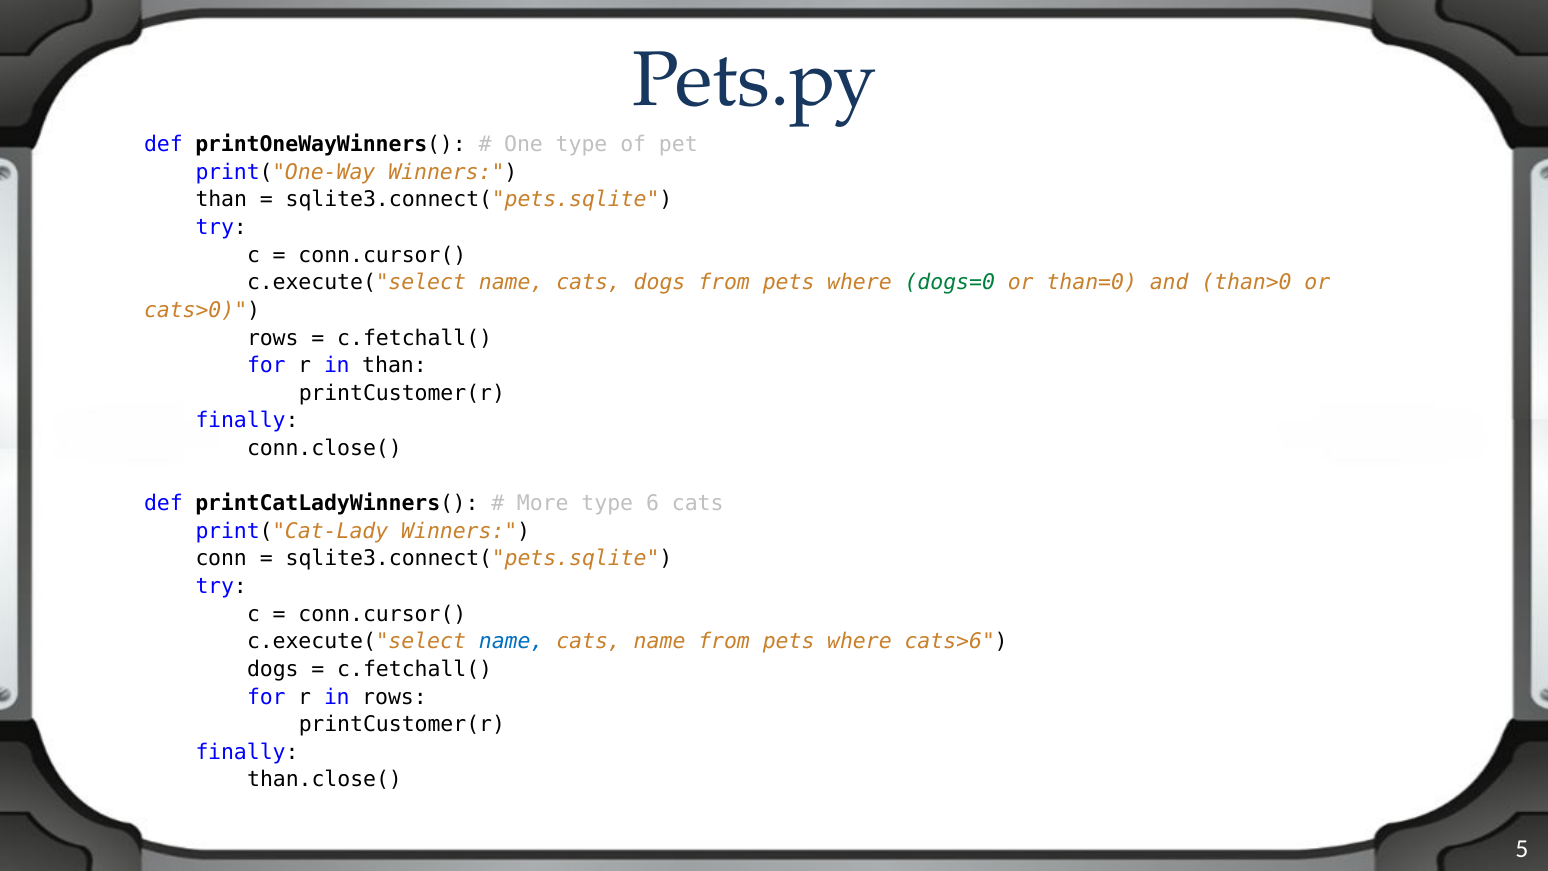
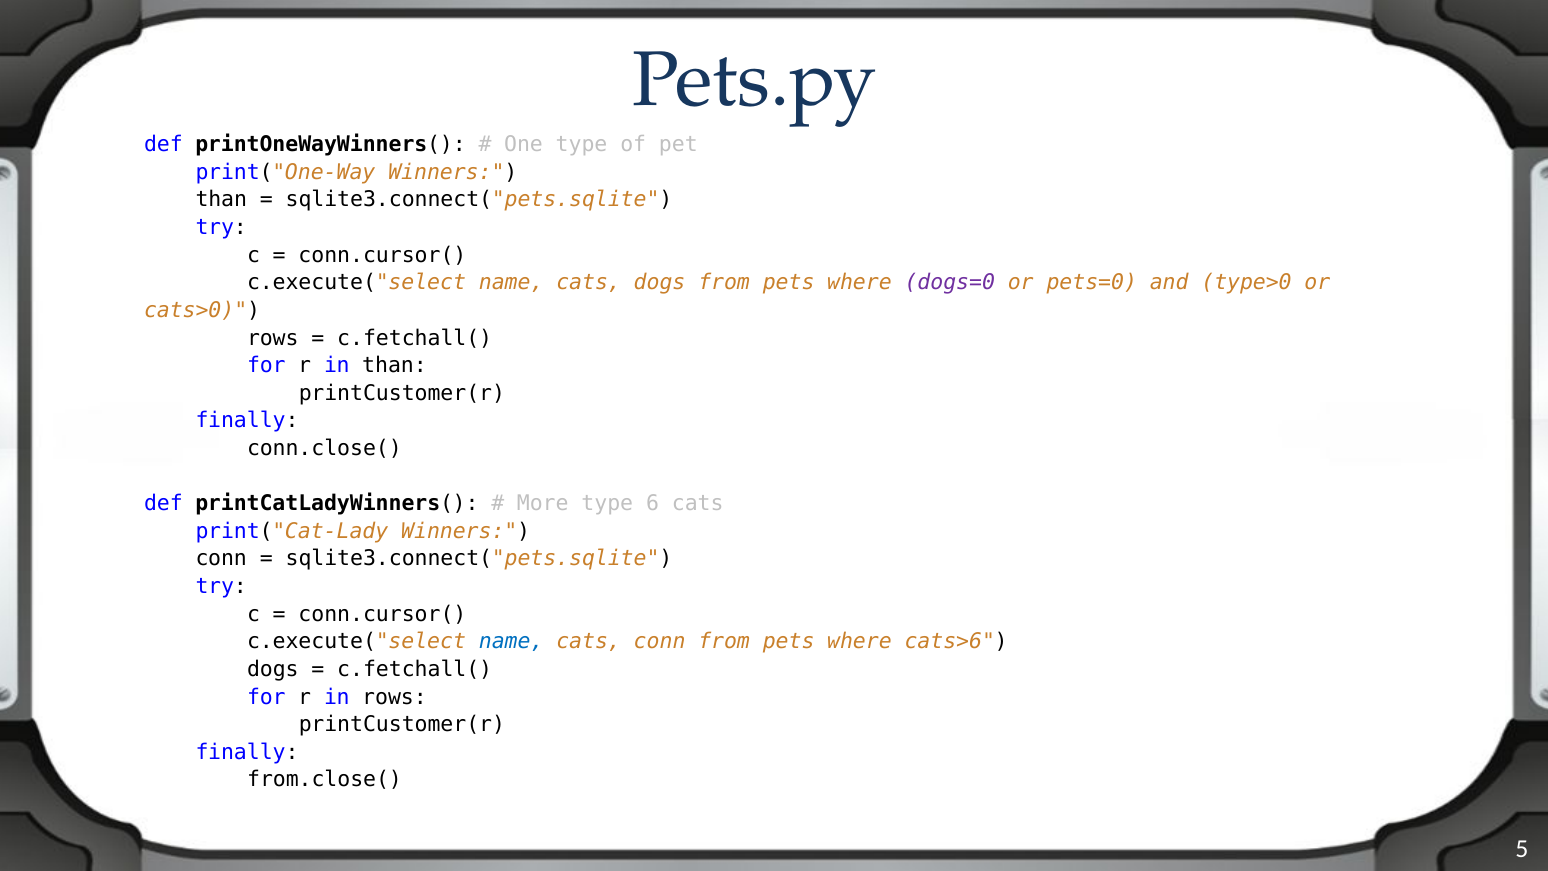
dogs=0 colour: green -> purple (950, 283)
than=0: than=0 -> pets=0 (1092, 283)
than>0: than>0 -> type>0 (1247, 283)
cats name: name -> conn (660, 642)
than.close(: than.close( -> from.close( (325, 780)
